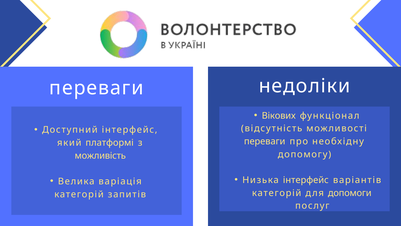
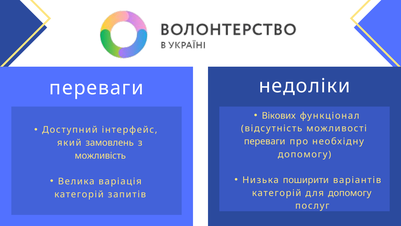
платформі: платформі -> замовлень (110, 142)
Низька інтерфейс: інтерфейс -> поширити (306, 180)
для допомоги: допомоги -> допомогу (350, 193)
